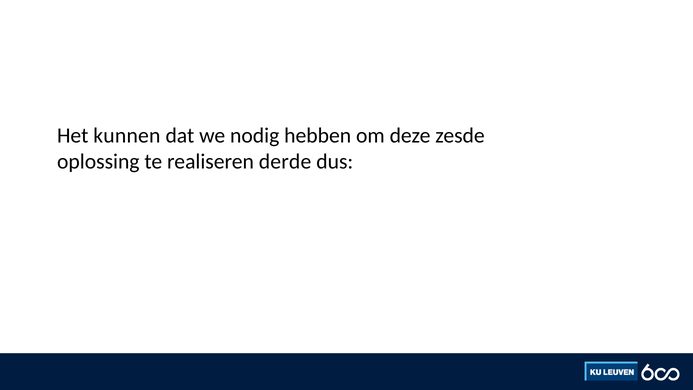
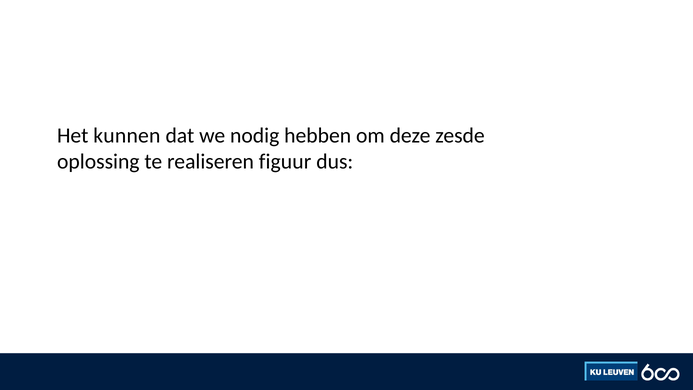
derde: derde -> figuur (285, 162)
